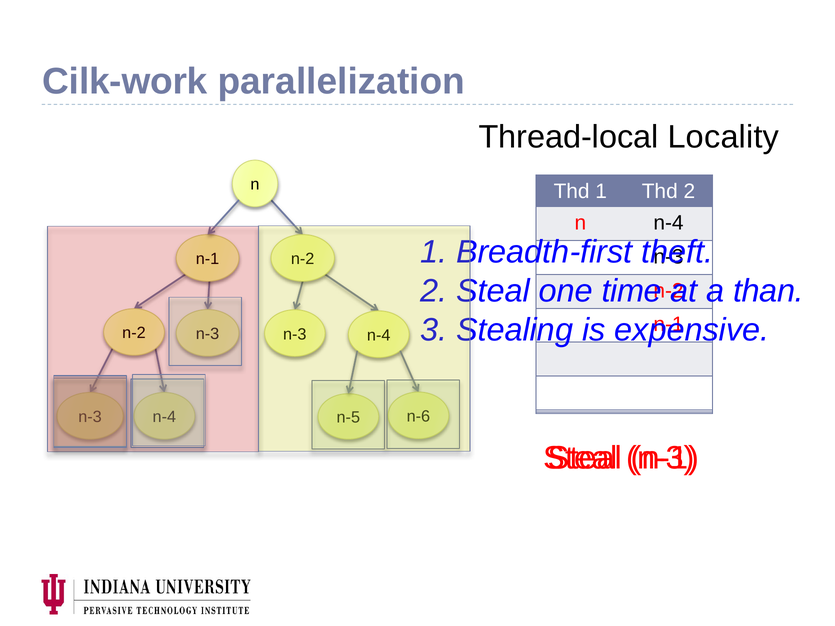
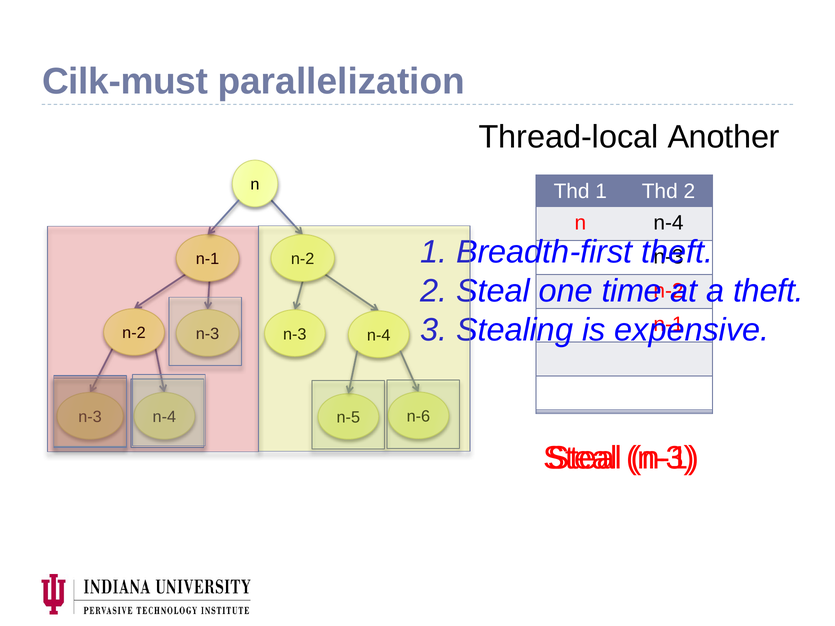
Cilk-work: Cilk-work -> Cilk-must (125, 82)
Locality: Locality -> Another (724, 137)
a than: than -> theft (768, 291)
